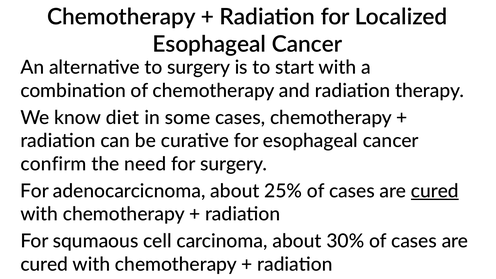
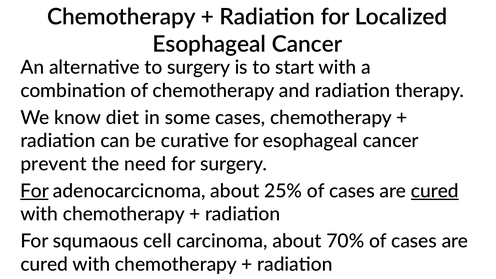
confirm: confirm -> prevent (54, 164)
For underline: none -> present (34, 191)
30%: 30% -> 70% (345, 241)
